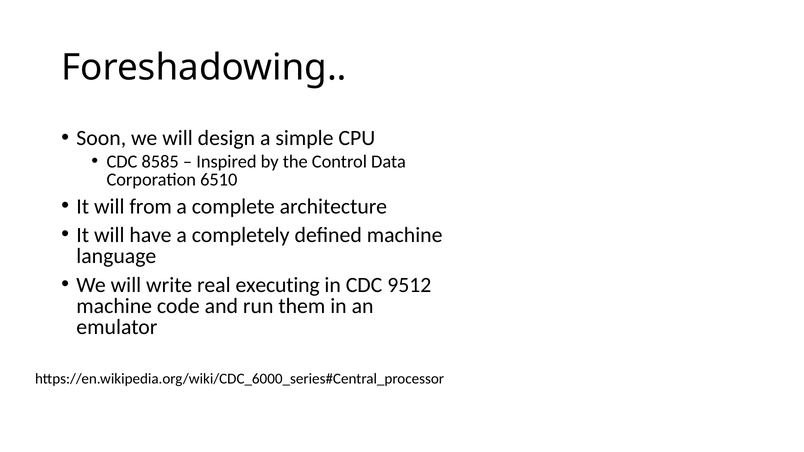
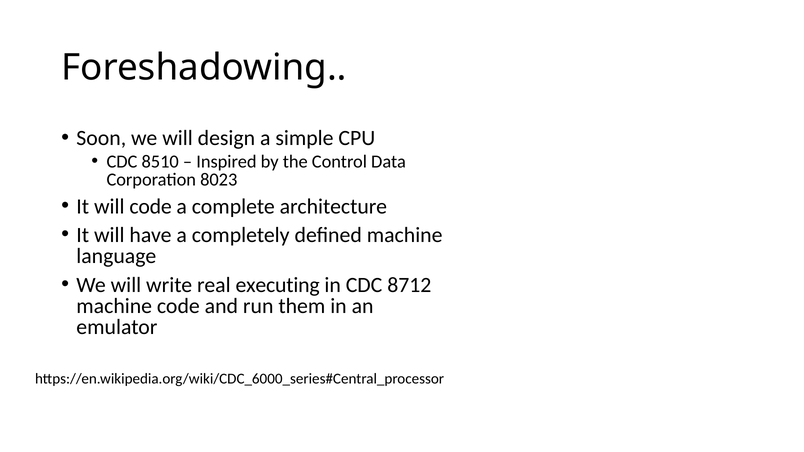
8585: 8585 -> 8510 (160, 162)
6510: 6510 -> 8023 (219, 180)
will from: from -> code (151, 206)
9512: 9512 -> 8712 (409, 285)
